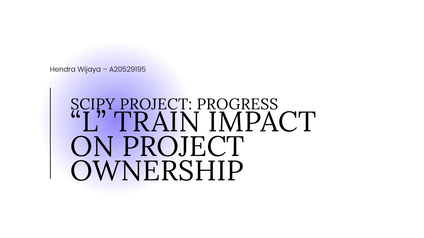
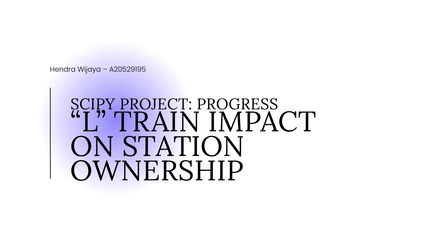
ON PROJECT: PROJECT -> STATION (183, 147)
